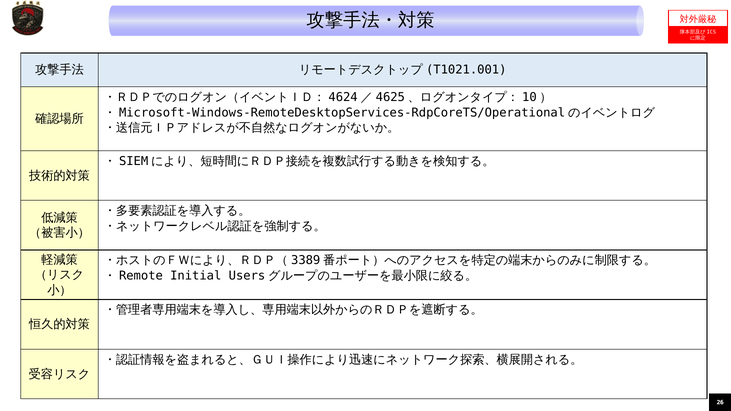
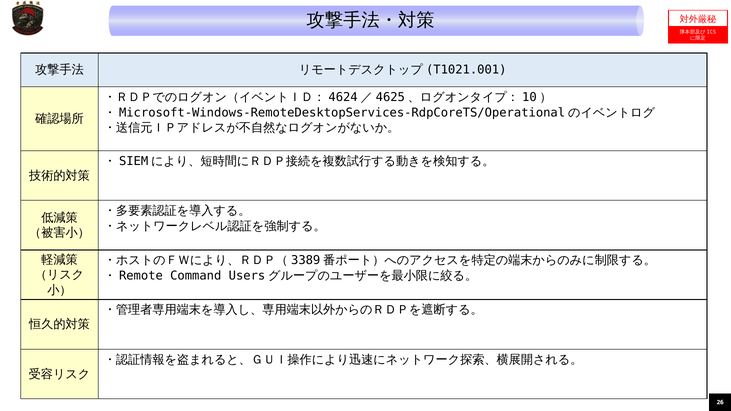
Initial: Initial -> Command (196, 276)
